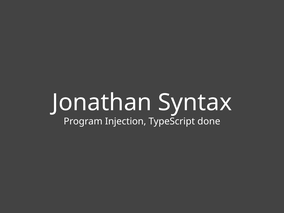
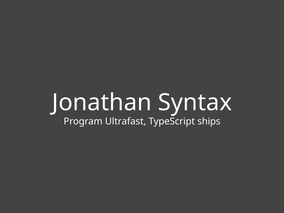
Injection: Injection -> Ultrafast (126, 121)
done: done -> ships (209, 121)
